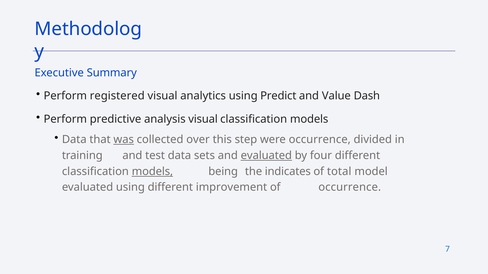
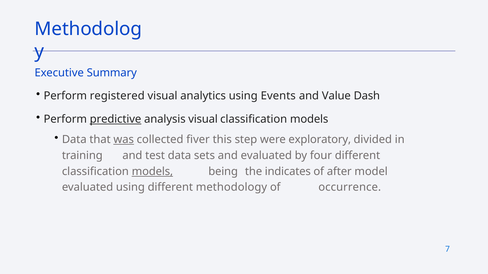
Predict: Predict -> Events (278, 96)
predictive underline: none -> present (116, 119)
over: over -> fiver (198, 140)
were occurrence: occurrence -> exploratory (320, 140)
evaluated underline: present -> none (266, 156)
total: total -> after (339, 172)
improvement: improvement -> methodology (231, 188)
